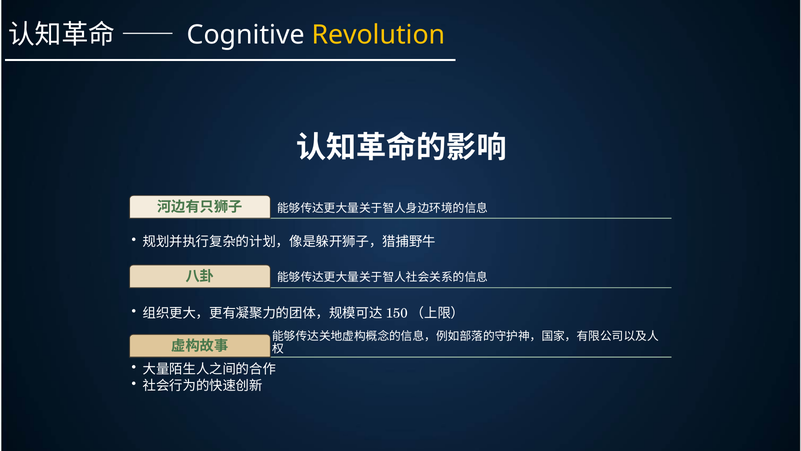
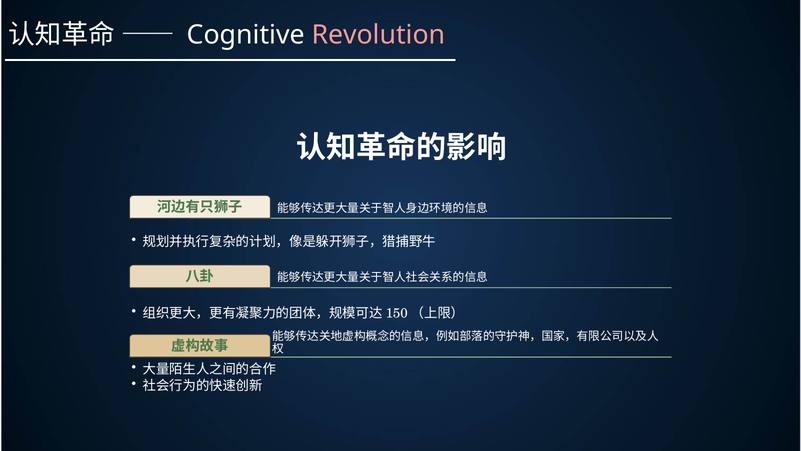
Revolution colour: yellow -> pink (378, 35)
